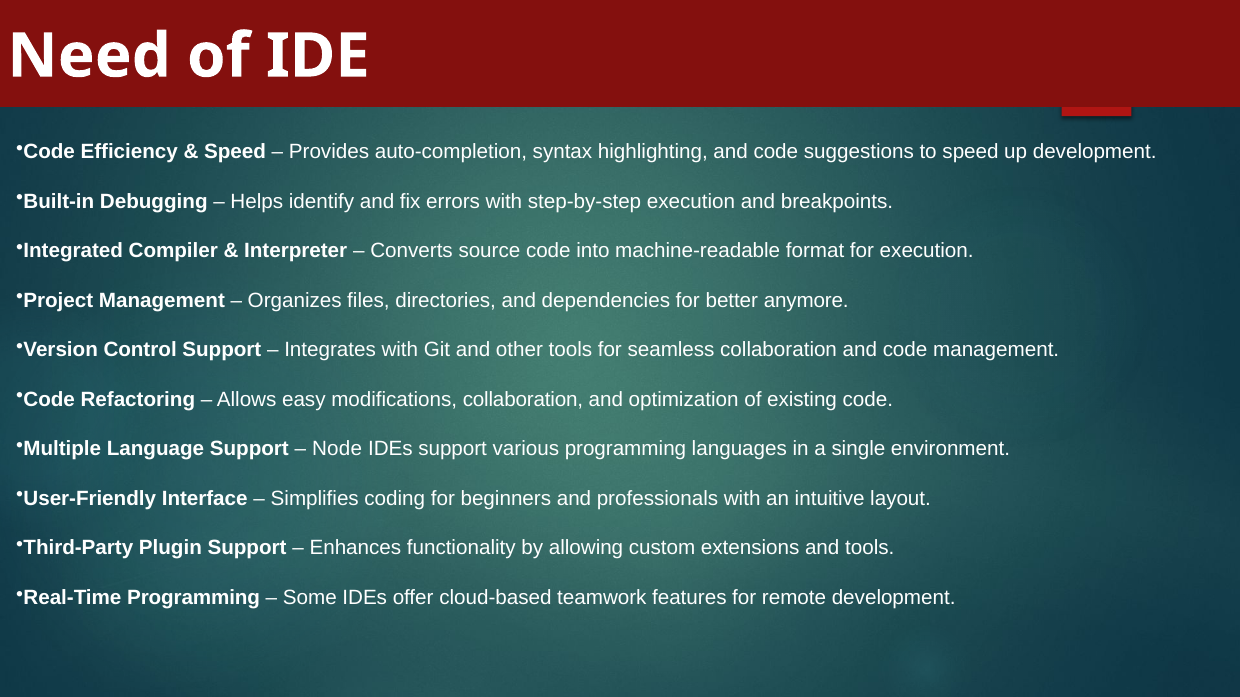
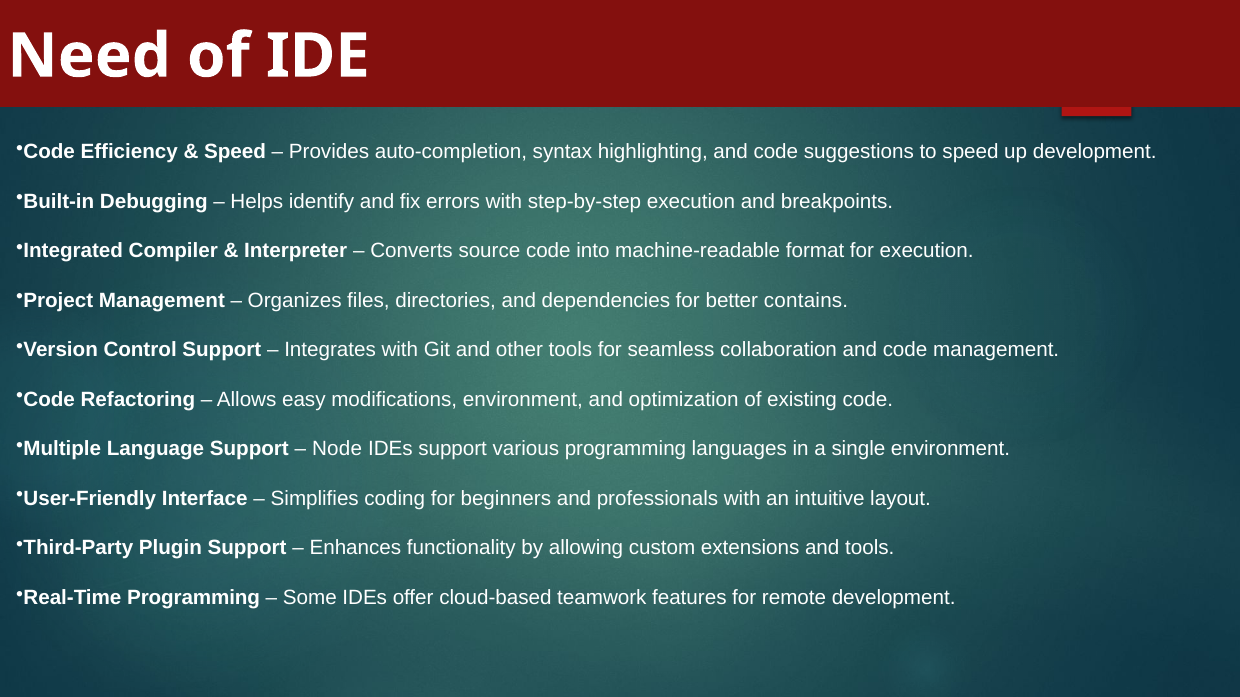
anymore: anymore -> contains (806, 301)
modifications collaboration: collaboration -> environment (523, 400)
